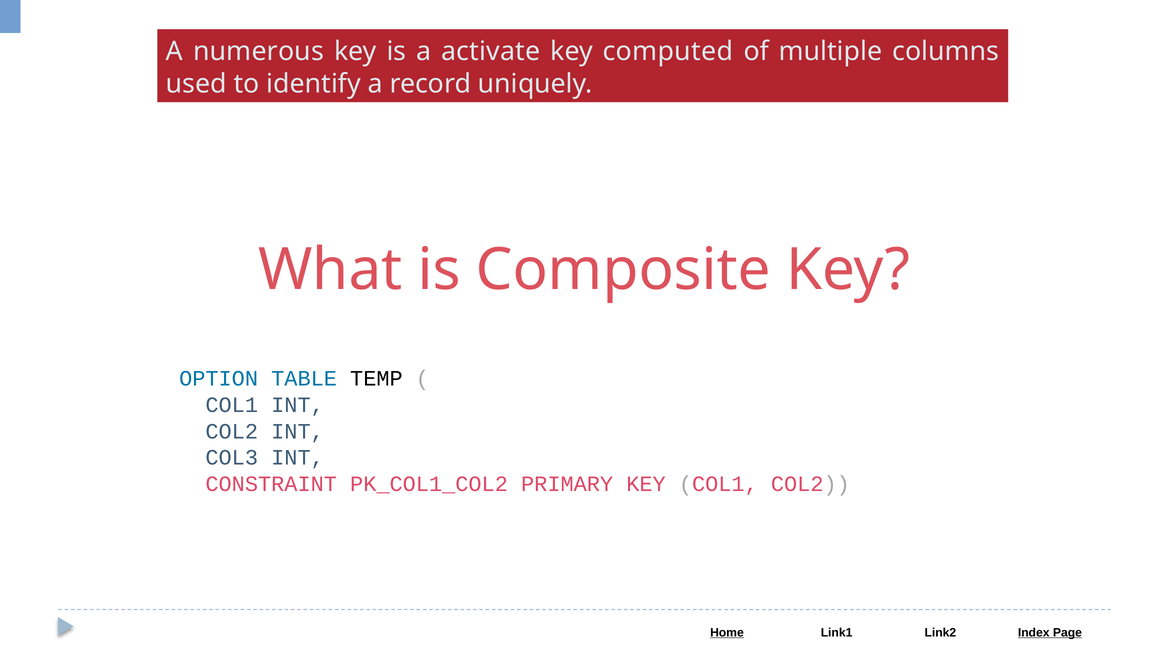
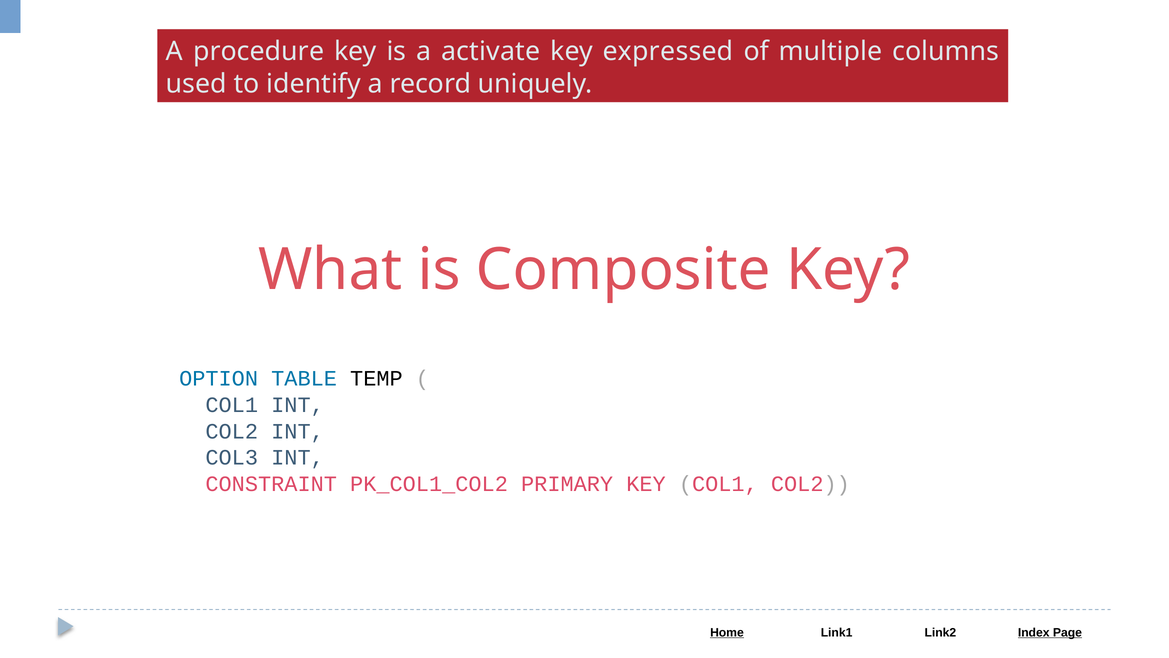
numerous: numerous -> procedure (259, 51)
computed: computed -> expressed (668, 51)
